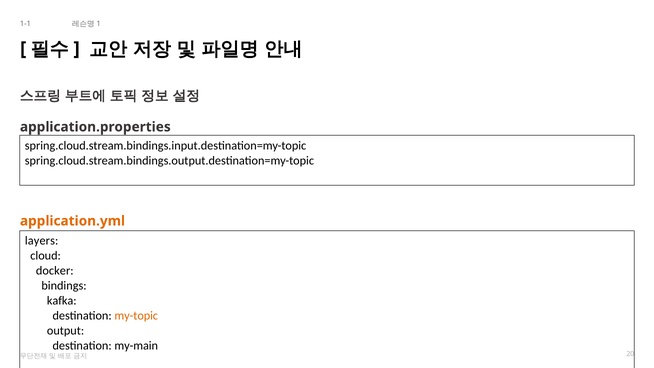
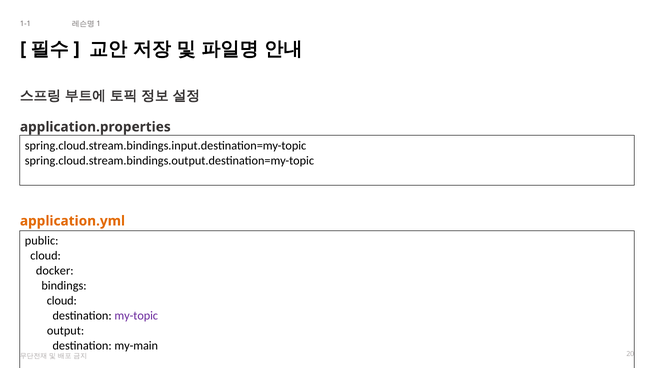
layers: layers -> public (42, 241)
kafka: kafka -> cloud (62, 300)
my-topic colour: orange -> purple (136, 315)
